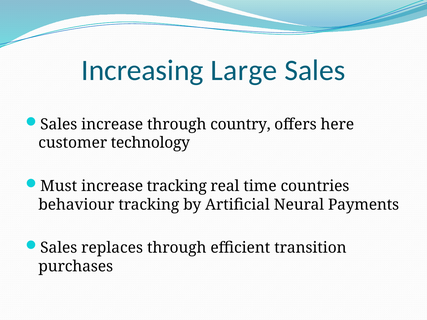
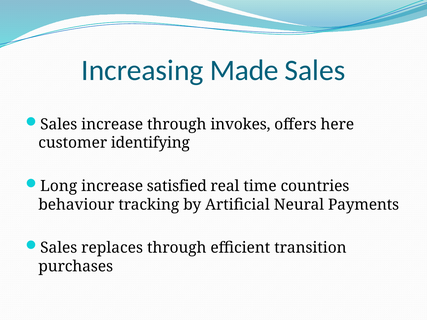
Large: Large -> Made (244, 71)
country: country -> invokes (240, 124)
technology: technology -> identifying (150, 143)
Must: Must -> Long (59, 186)
increase tracking: tracking -> satisfied (177, 186)
